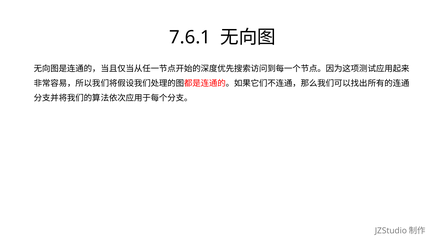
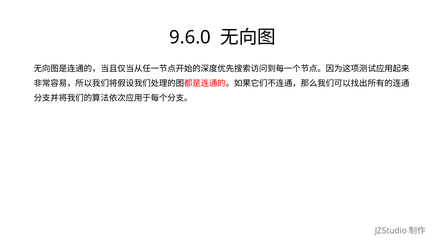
7.6.1: 7.6.1 -> 9.6.0 (190, 37)
